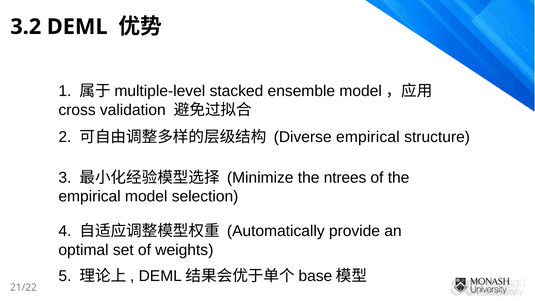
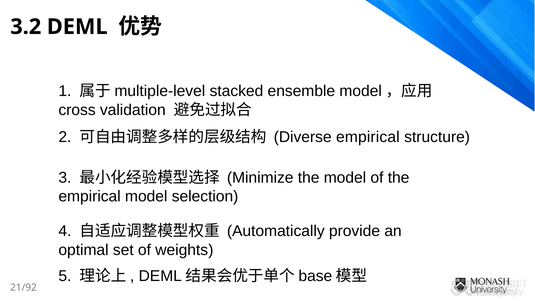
the ntrees: ntrees -> model (345, 178)
21/22: 21/22 -> 21/92 (23, 288)
